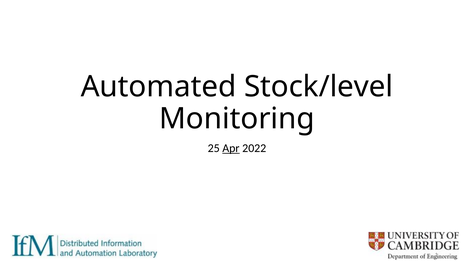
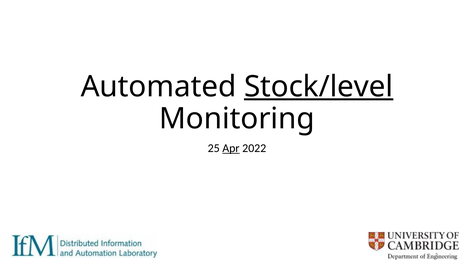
Stock/level underline: none -> present (319, 87)
